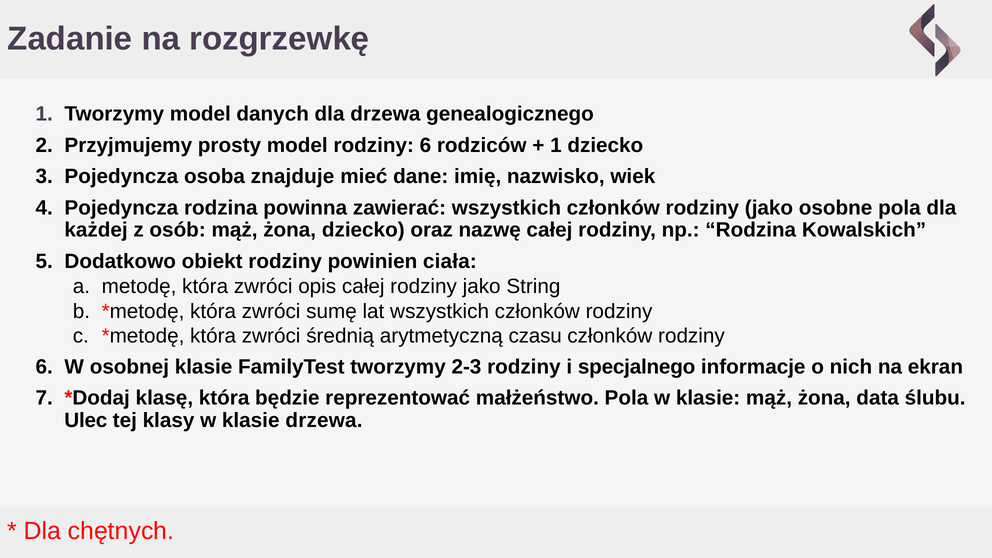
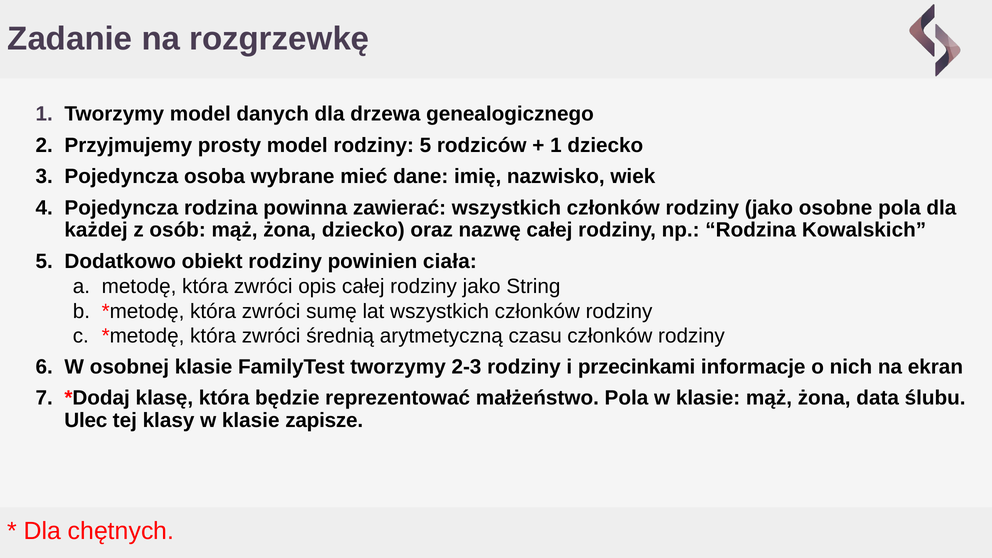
model rodziny 6: 6 -> 5 (425, 145)
znajduje: znajduje -> wybrane (293, 177)
specjalnego: specjalnego -> przecinkami (637, 367)
klasie drzewa: drzewa -> zapisze (324, 420)
